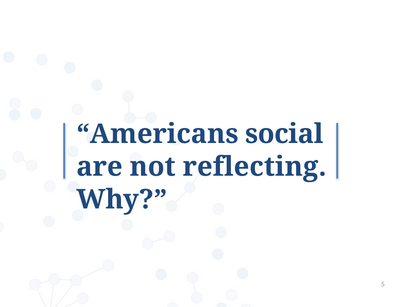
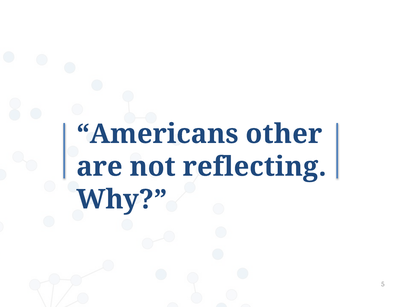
social: social -> other (284, 134)
